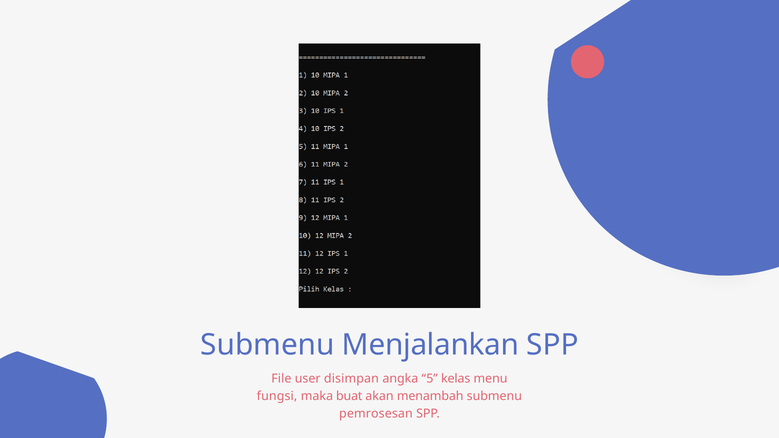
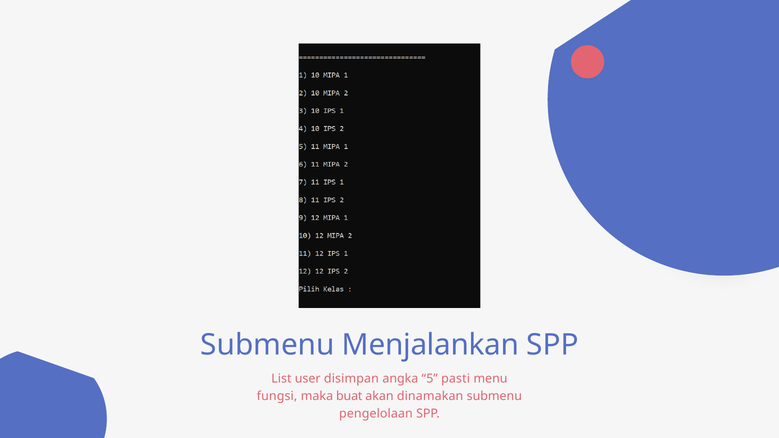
File: File -> List (281, 379)
kelas: kelas -> pasti (456, 379)
menambah: menambah -> dinamakan (430, 396)
pemrosesan: pemrosesan -> pengelolaan (376, 414)
